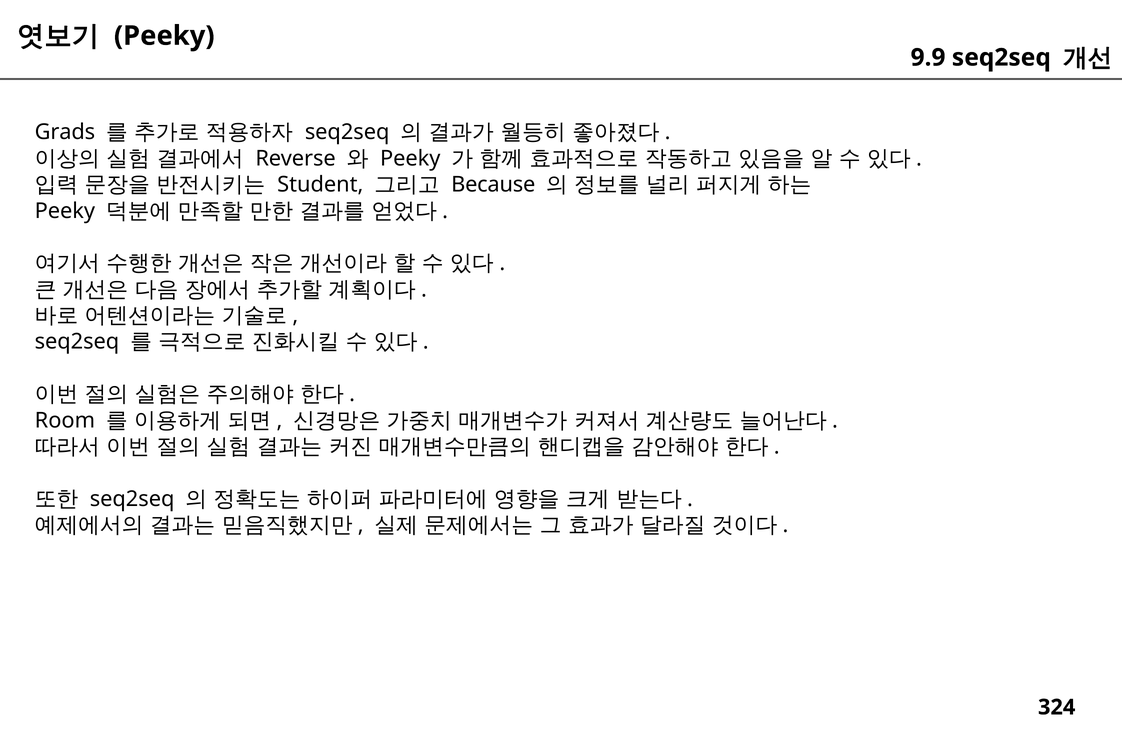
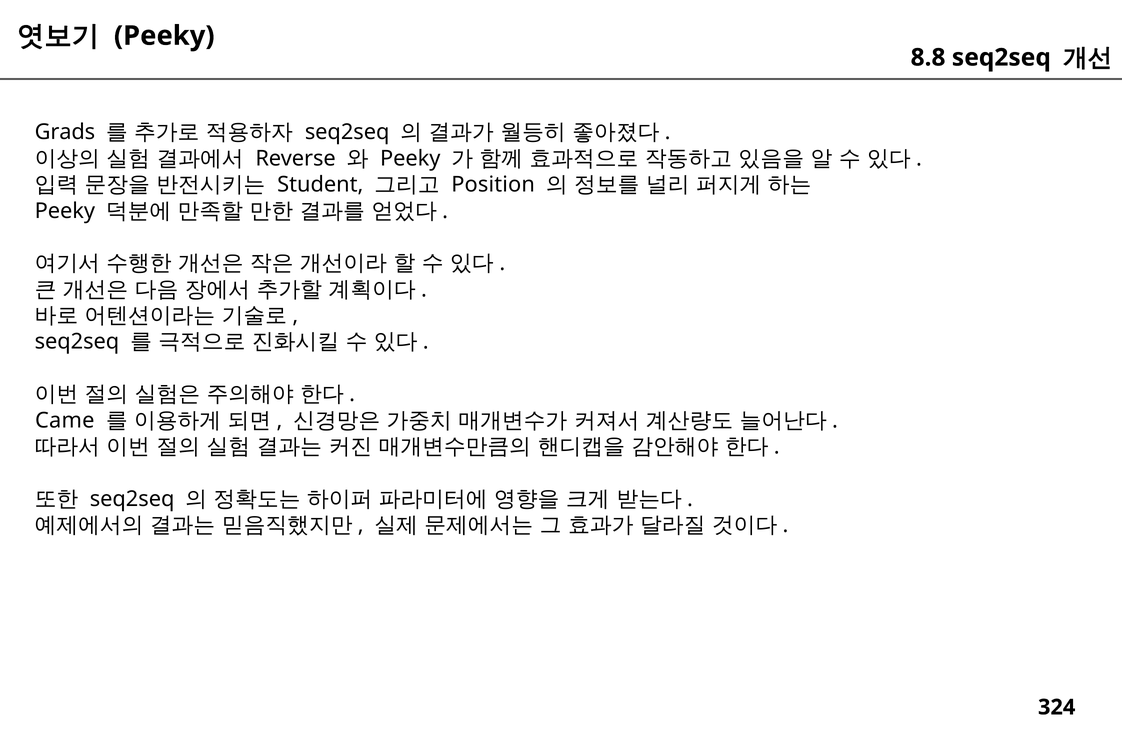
9.9: 9.9 -> 8.8 (928, 58)
Because: Because -> Position (493, 185)
Room: Room -> Came (65, 420)
